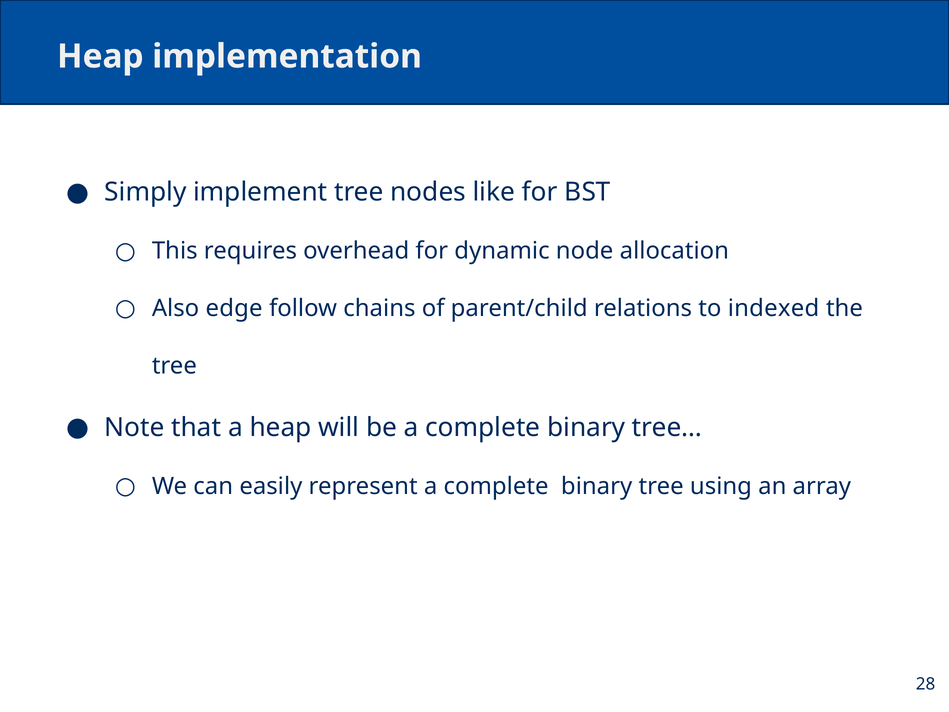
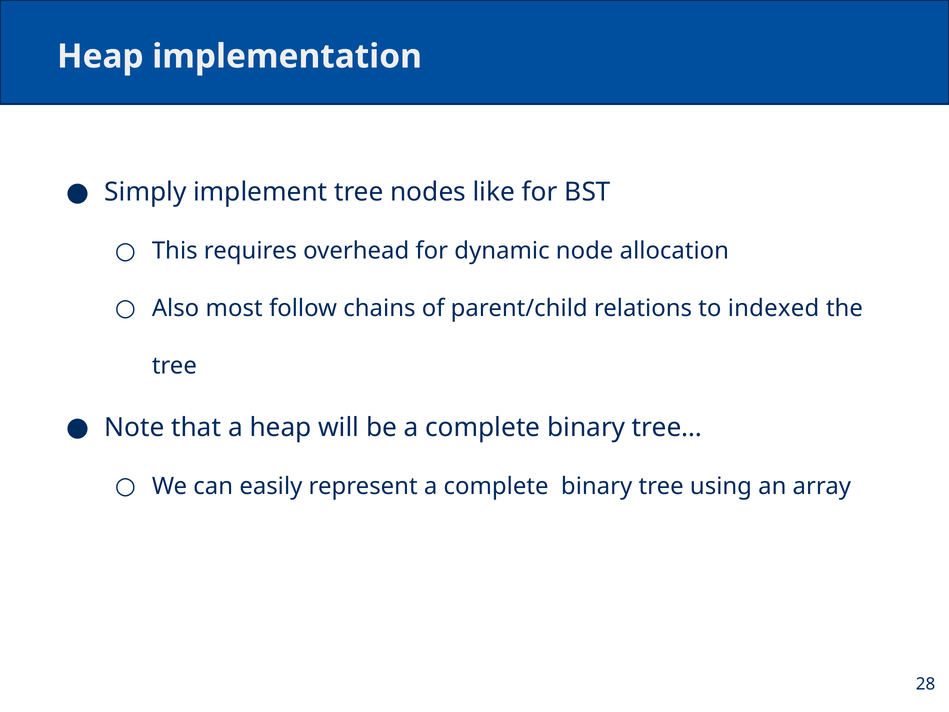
edge: edge -> most (234, 308)
